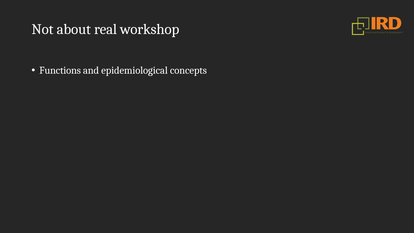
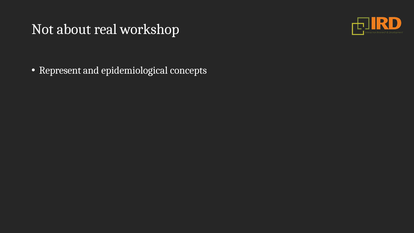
Functions: Functions -> Represent (60, 70)
